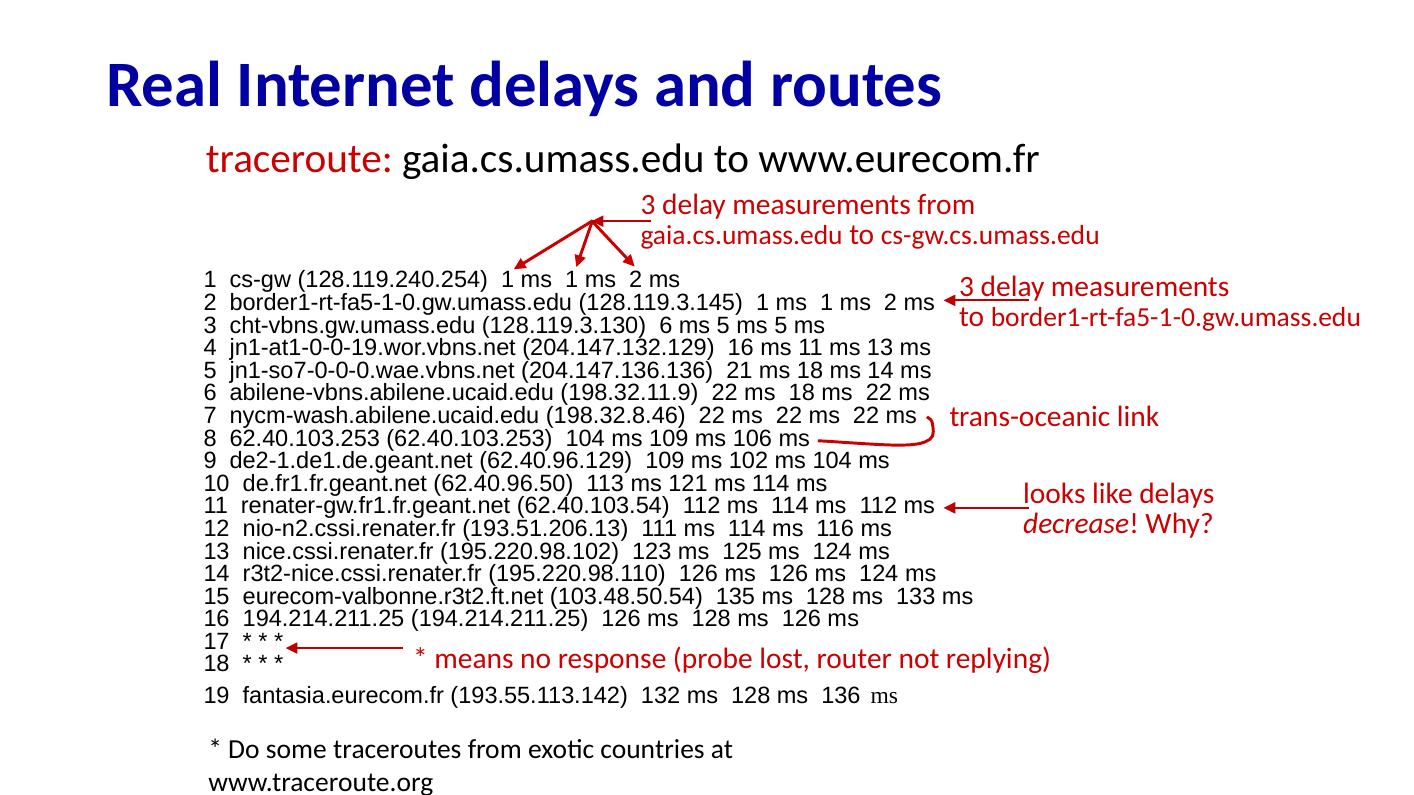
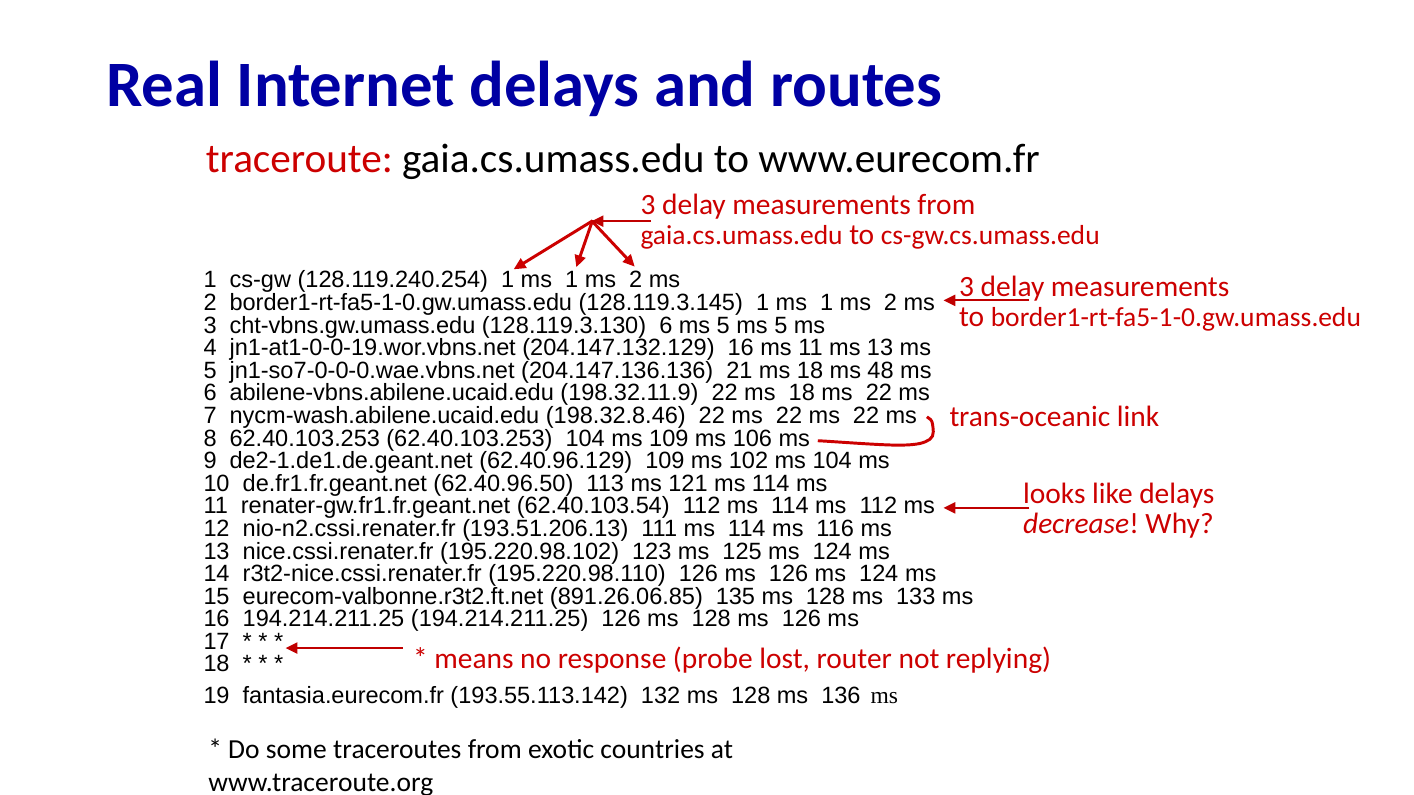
18 ms 14: 14 -> 48 (881, 371)
103.48.50.54: 103.48.50.54 -> 891.26.06.85 (626, 597)
